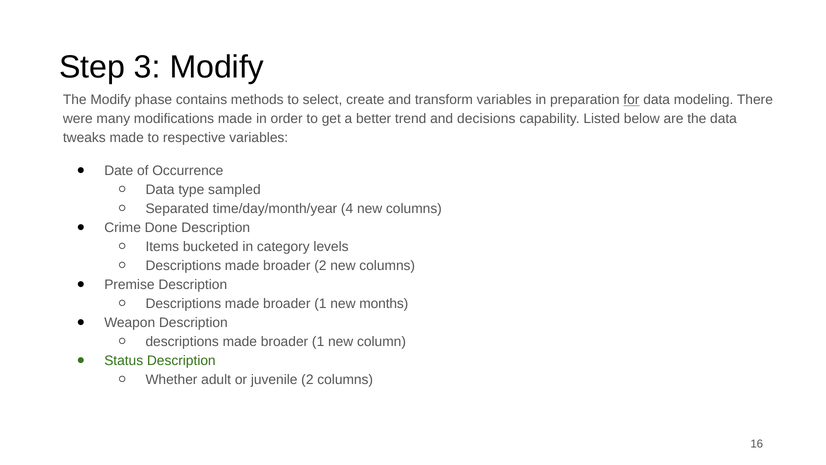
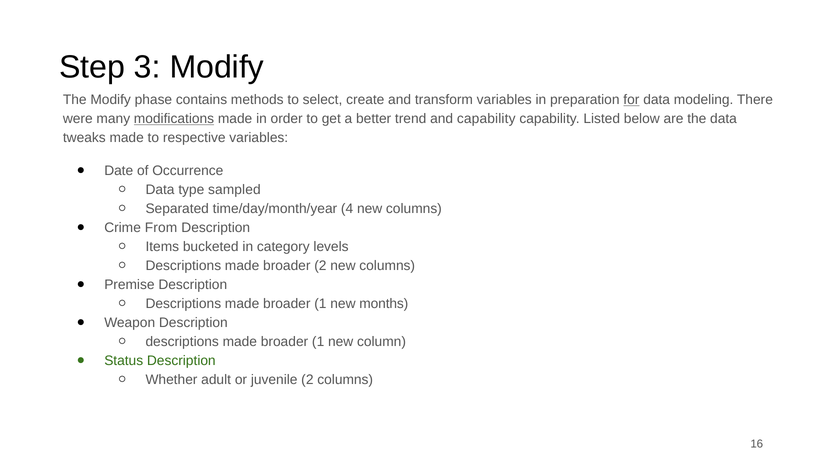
modifications underline: none -> present (174, 119)
and decisions: decisions -> capability (486, 119)
Done: Done -> From (161, 227)
